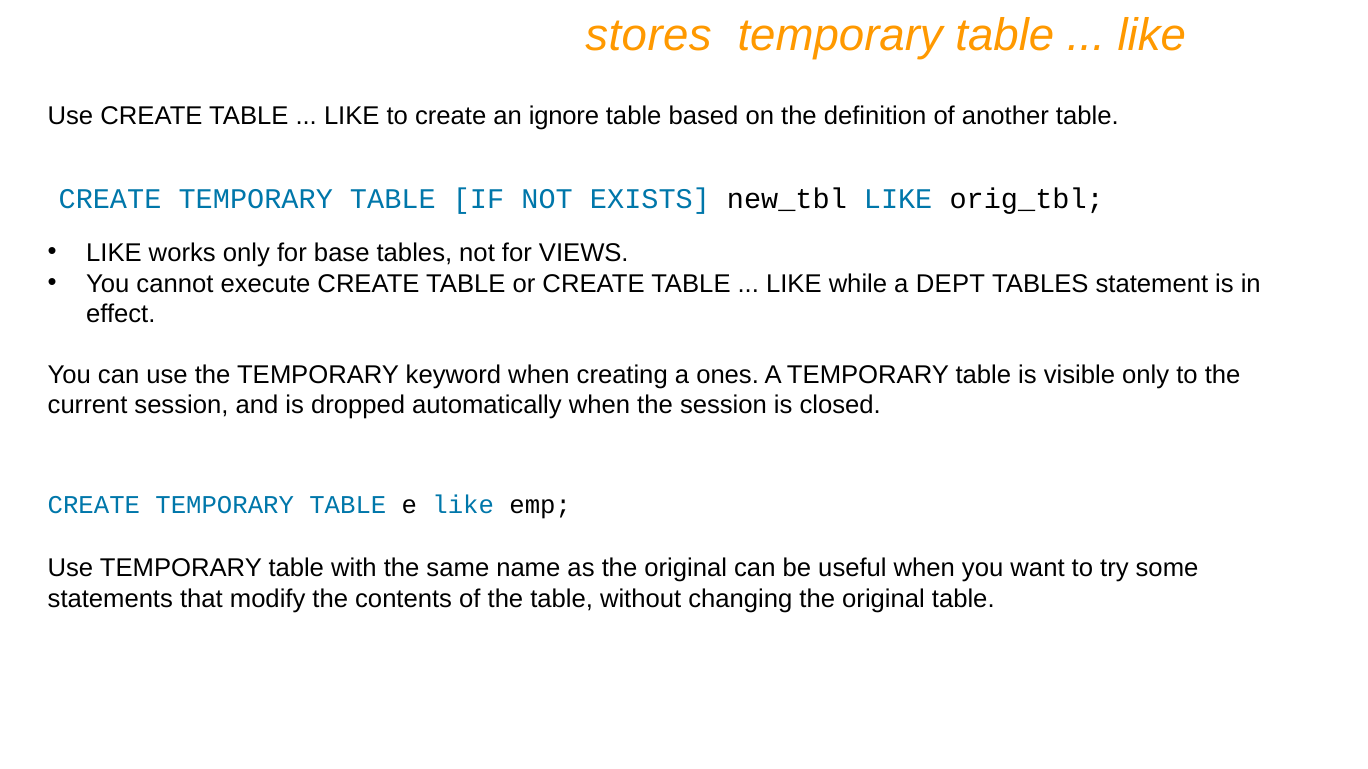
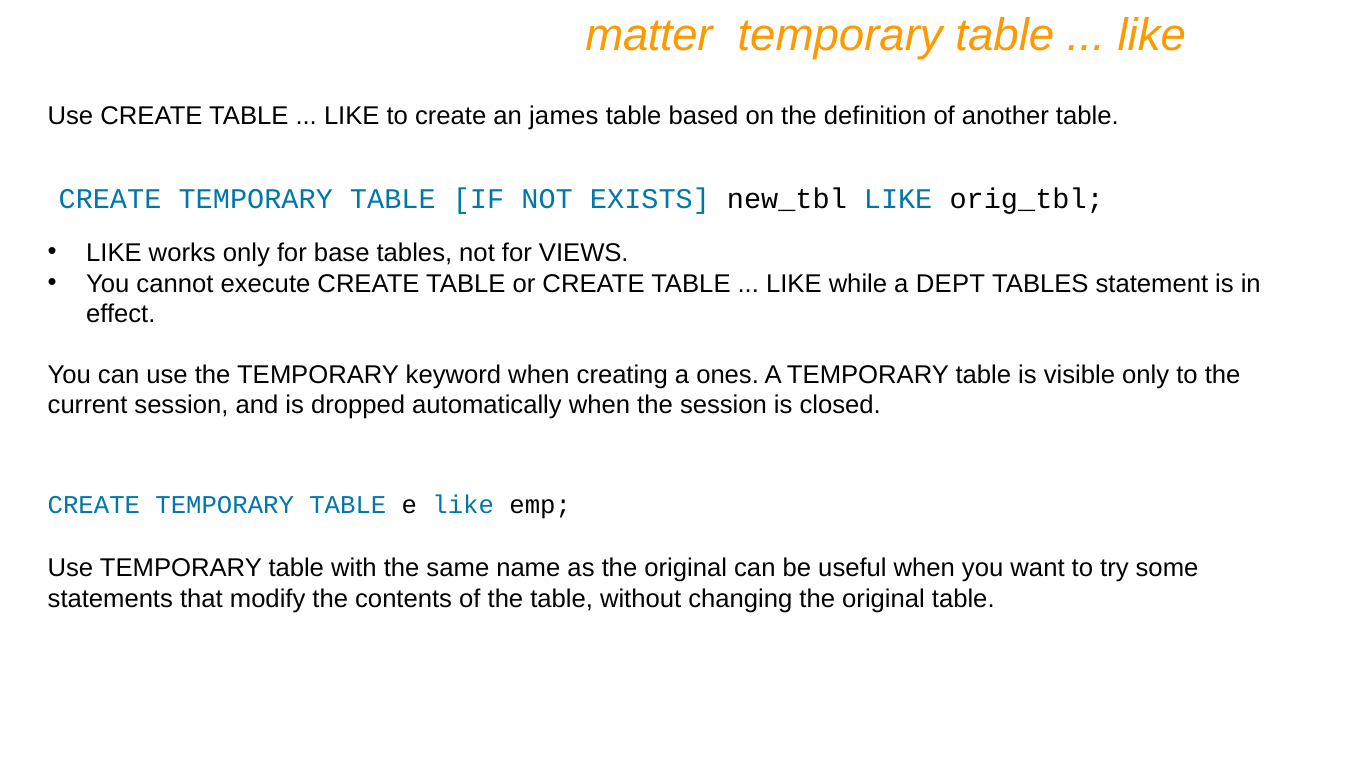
stores: stores -> matter (649, 36)
ignore: ignore -> james (564, 116)
